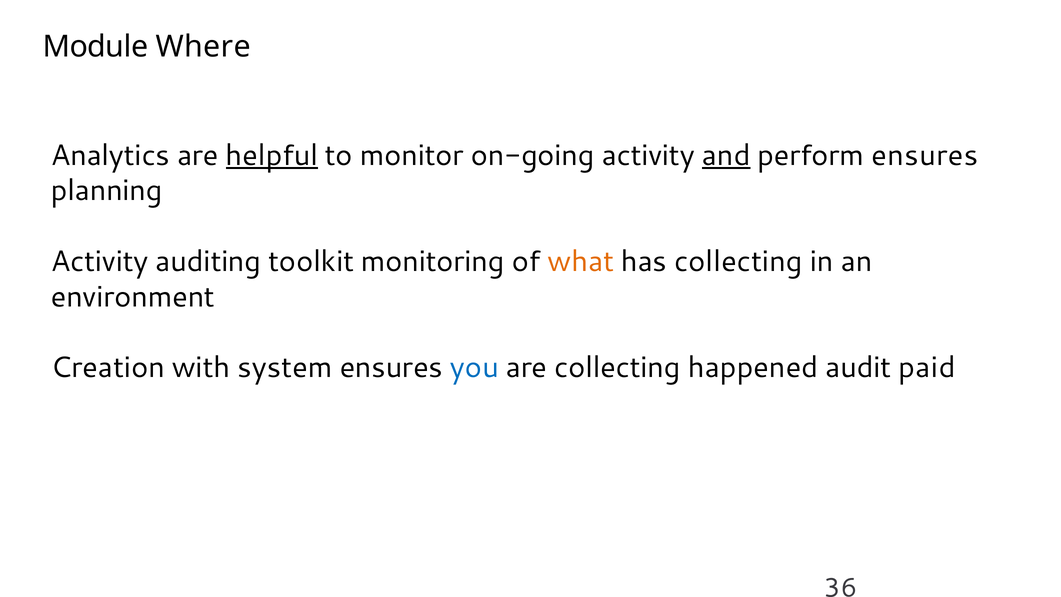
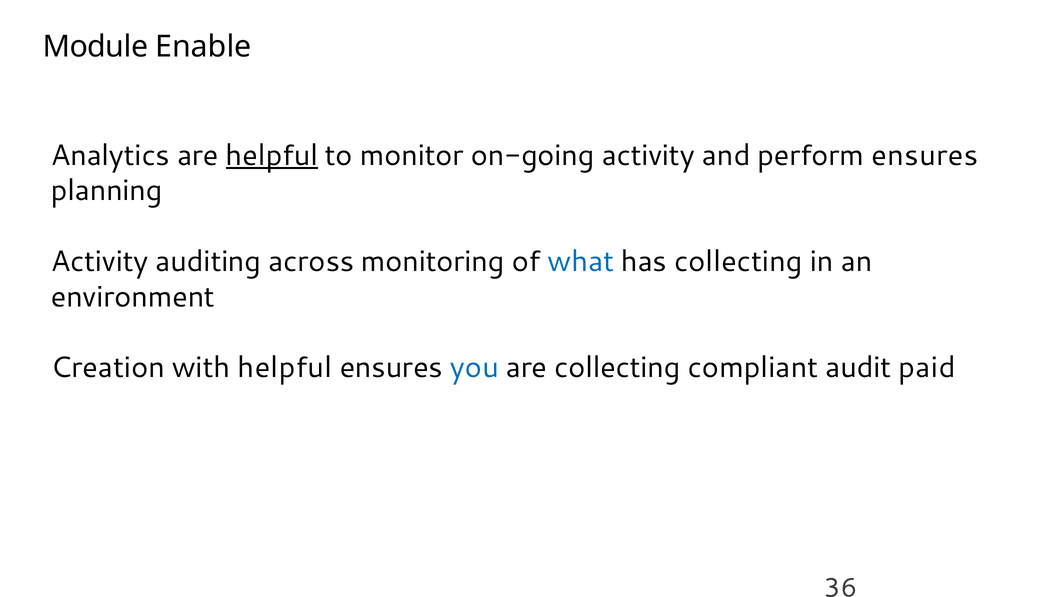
Where: Where -> Enable (203, 47)
and underline: present -> none (726, 155)
toolkit: toolkit -> across (311, 261)
what colour: orange -> blue (581, 261)
with system: system -> helpful (285, 368)
happened: happened -> compliant (753, 368)
